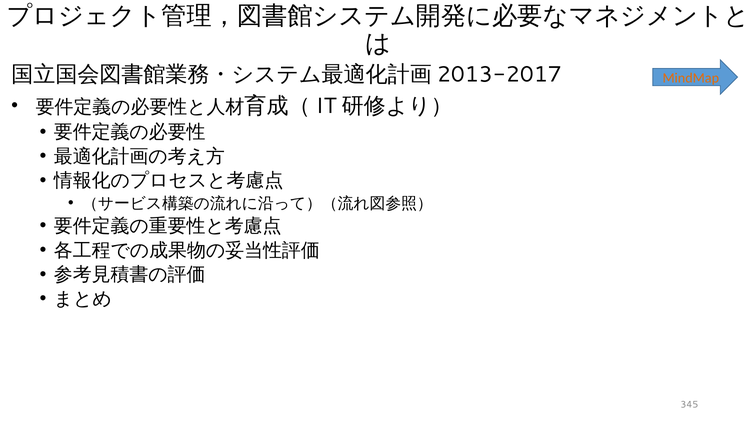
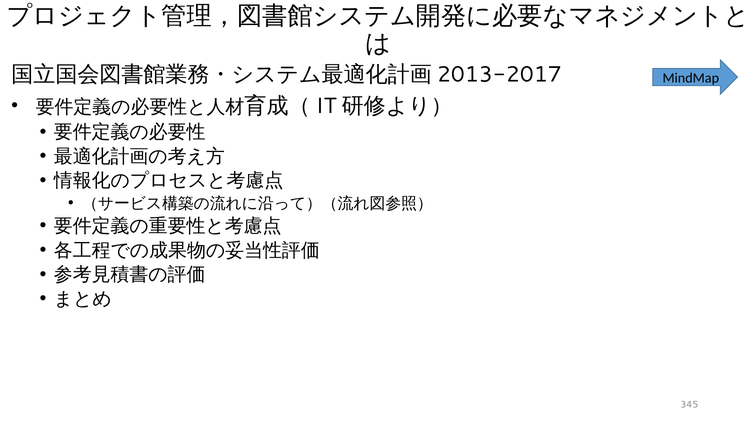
MindMap colour: orange -> black (691, 78)
